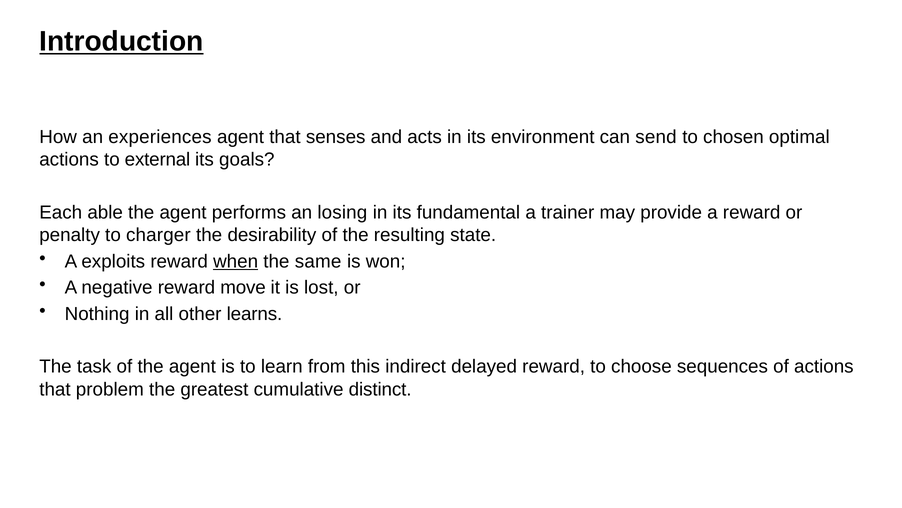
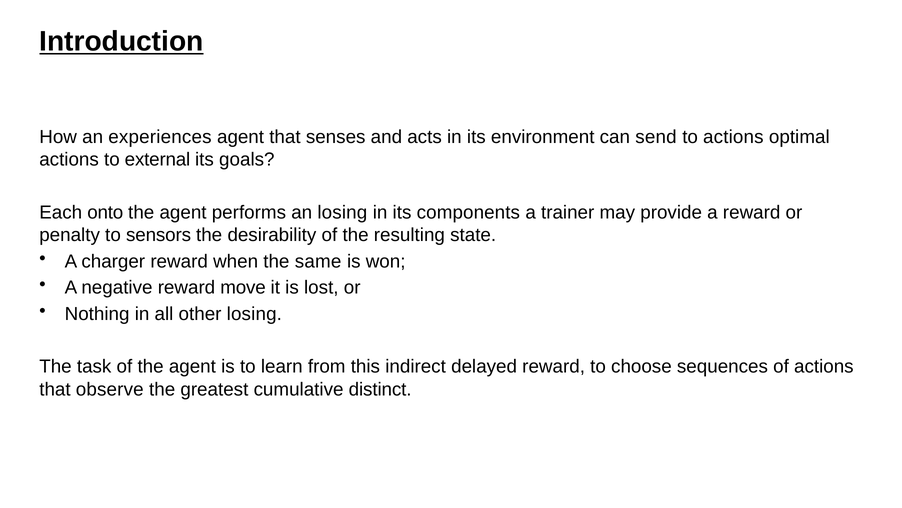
to chosen: chosen -> actions (733, 137)
able: able -> onto (105, 212)
fundamental: fundamental -> components (468, 212)
charger: charger -> sensors (159, 235)
exploits: exploits -> charger (113, 261)
when underline: present -> none (236, 261)
other learns: learns -> losing (254, 314)
problem: problem -> observe (110, 389)
